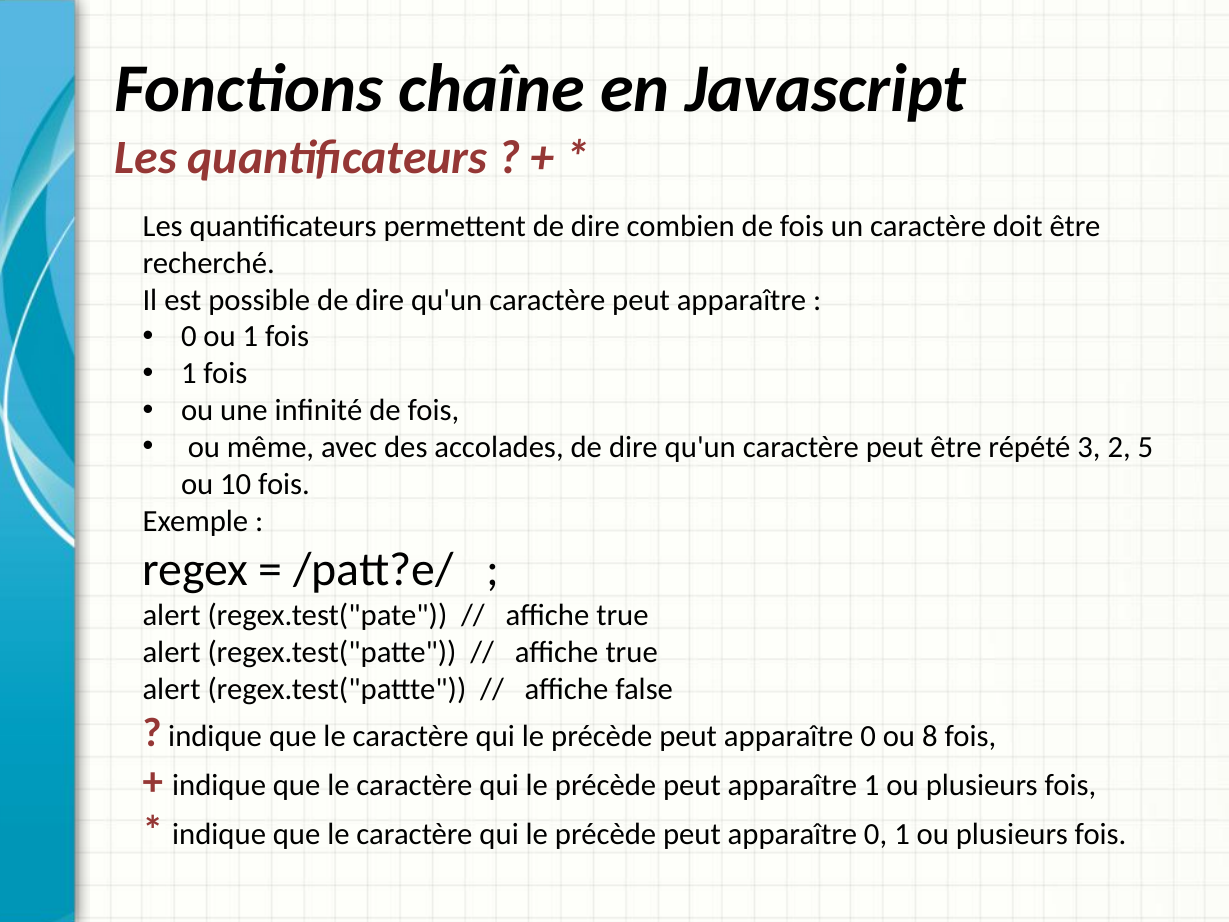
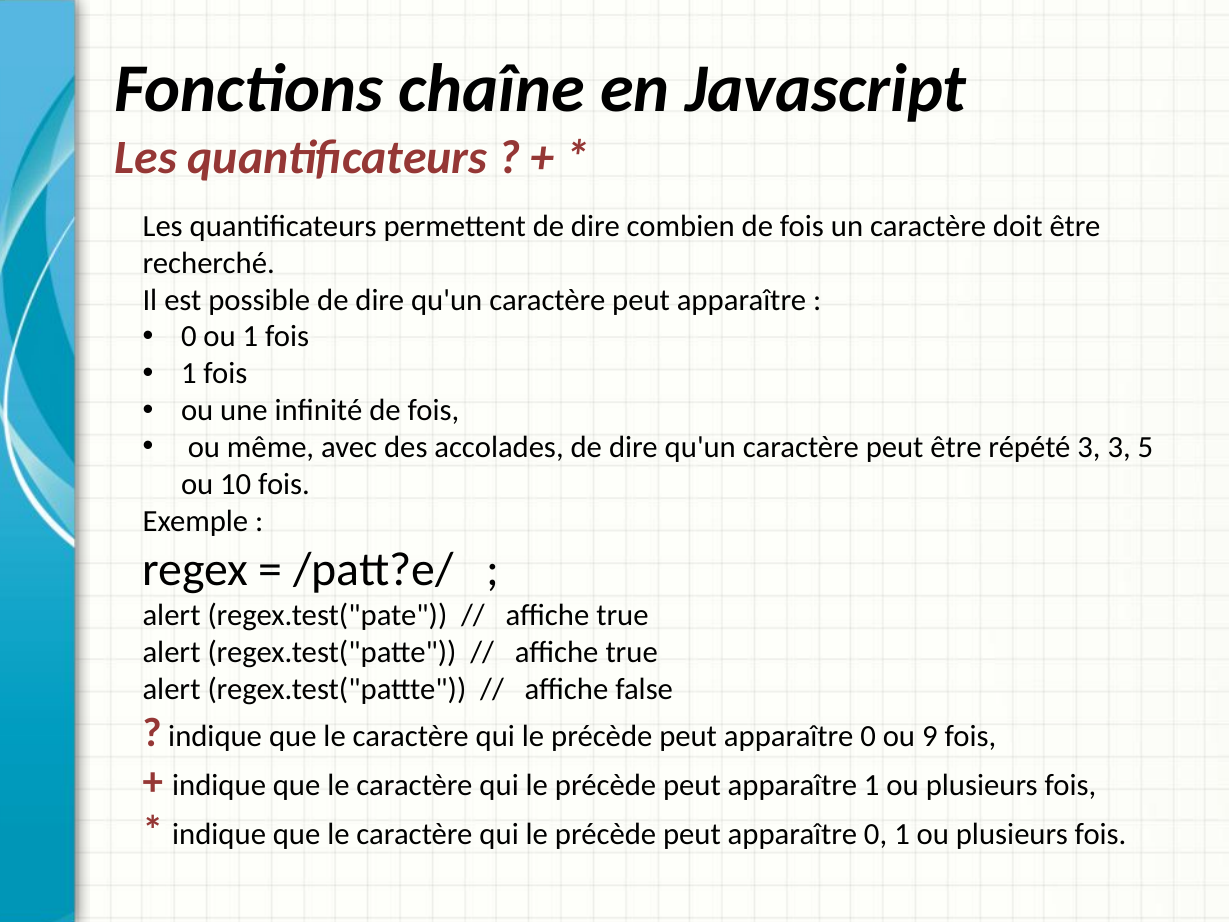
3 2: 2 -> 3 (1119, 447)
8: 8 -> 9 (930, 736)
